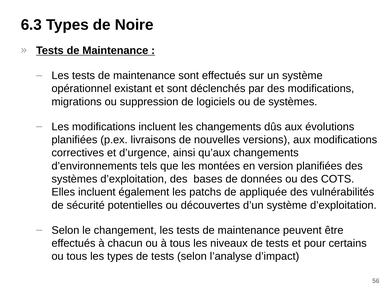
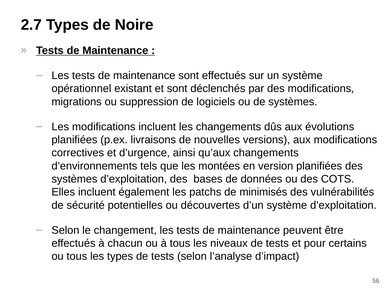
6.3: 6.3 -> 2.7 (31, 25)
appliquée: appliquée -> minimisés (263, 192)
